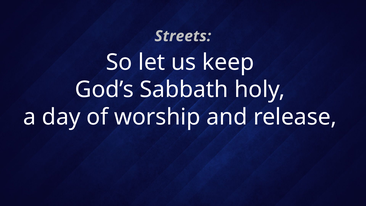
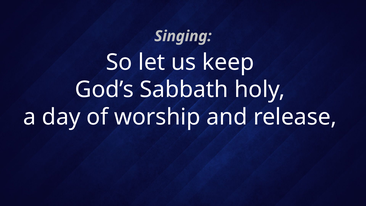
Streets: Streets -> Singing (183, 36)
